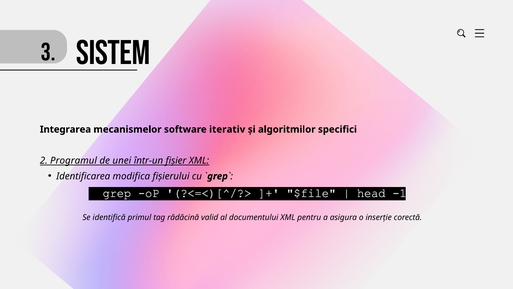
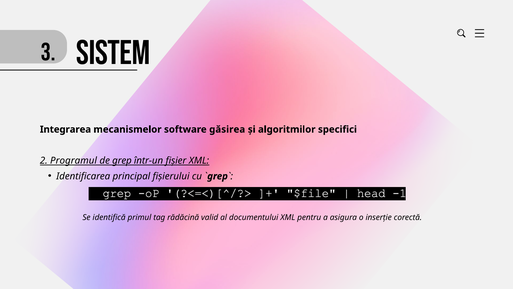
iterativ: iterativ -> găsirea (227, 129)
de unei: unei -> grep (122, 160)
modifica: modifica -> principal (131, 176)
